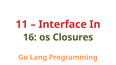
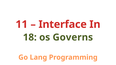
16: 16 -> 18 (30, 37)
Closures: Closures -> Governs (73, 37)
